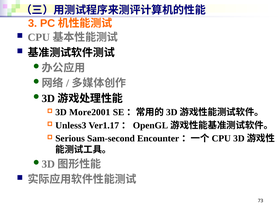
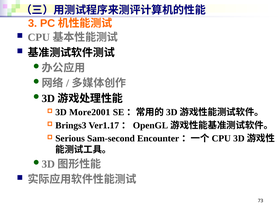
Unless3: Unless3 -> Brings3 (71, 125)
